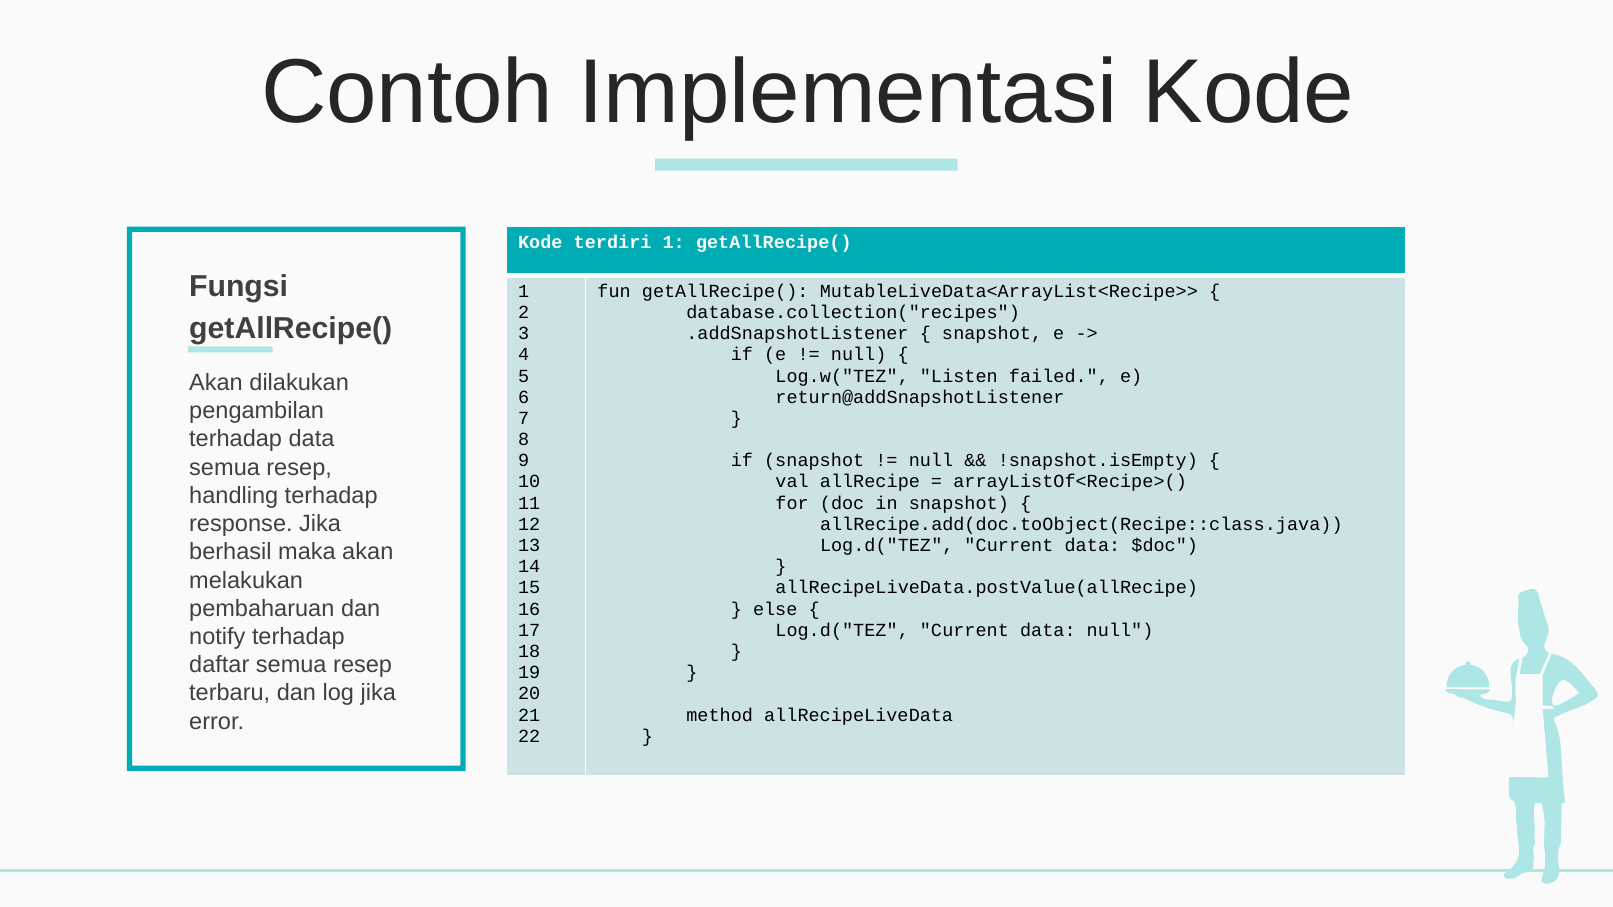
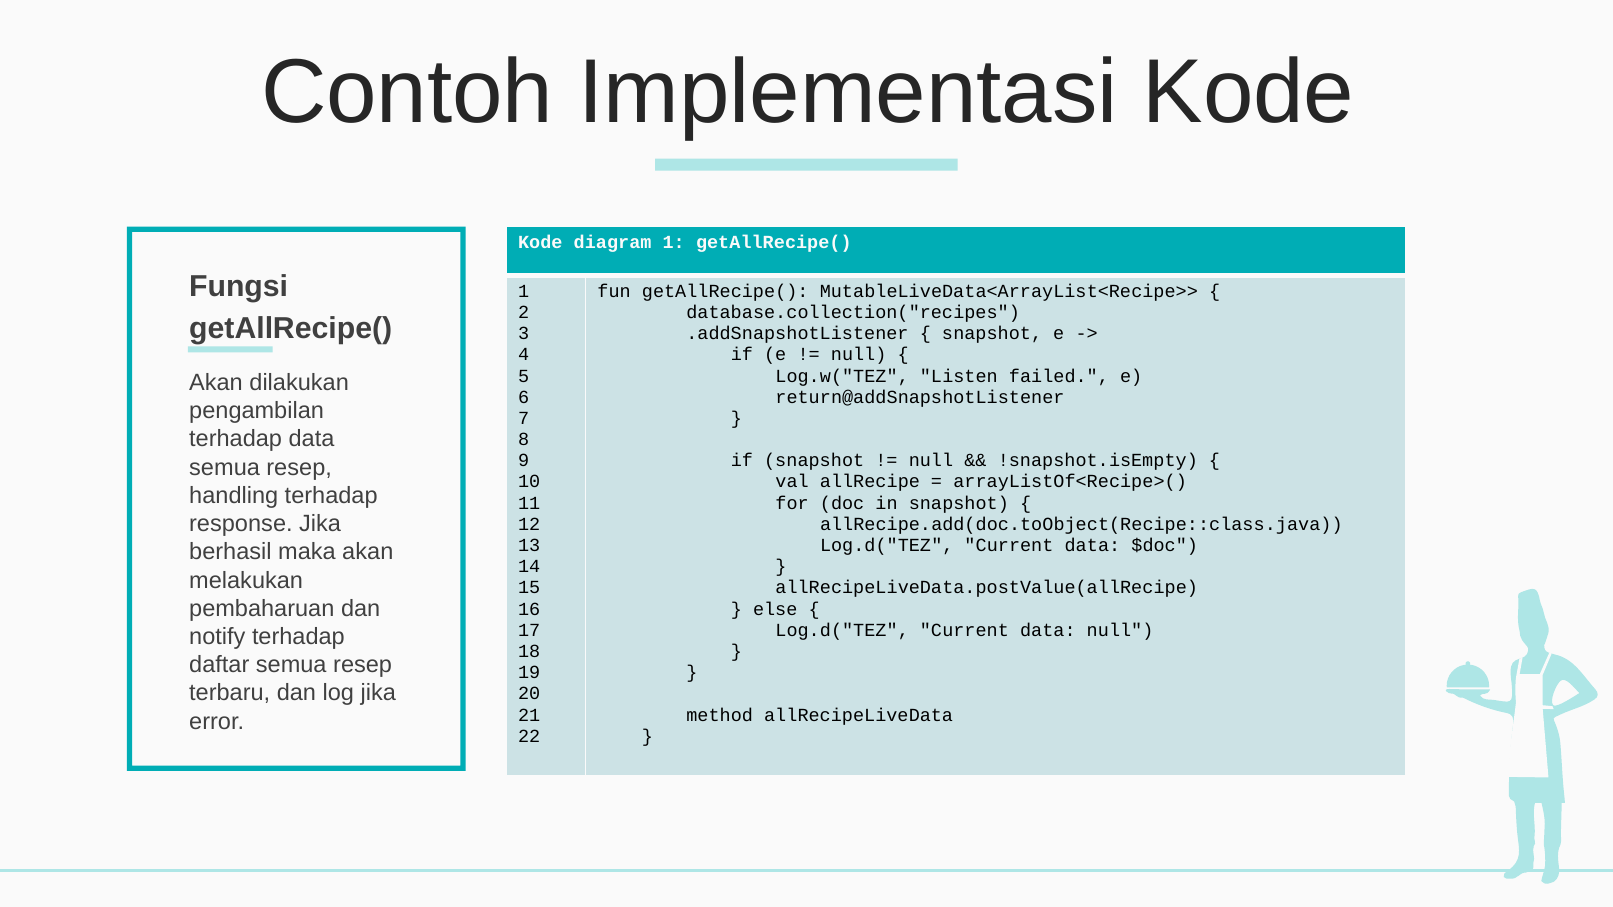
terdiri: terdiri -> diagram (613, 242)
